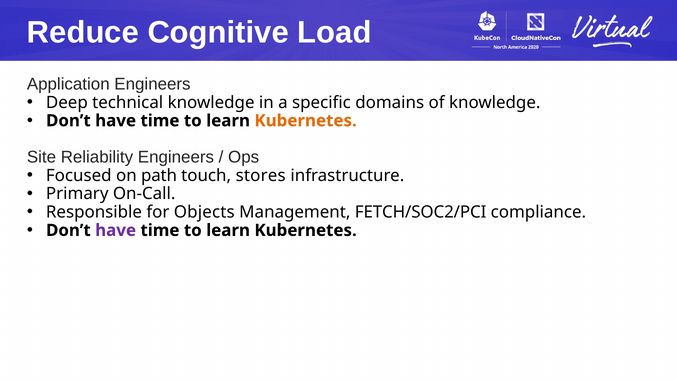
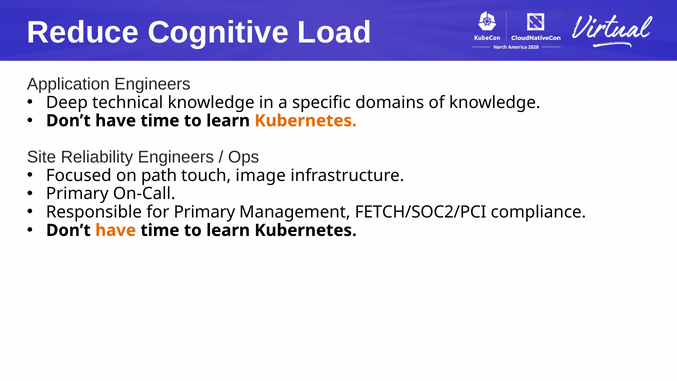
stores: stores -> image (261, 175)
for Objects: Objects -> Primary (204, 212)
have colour: purple -> orange (116, 230)
